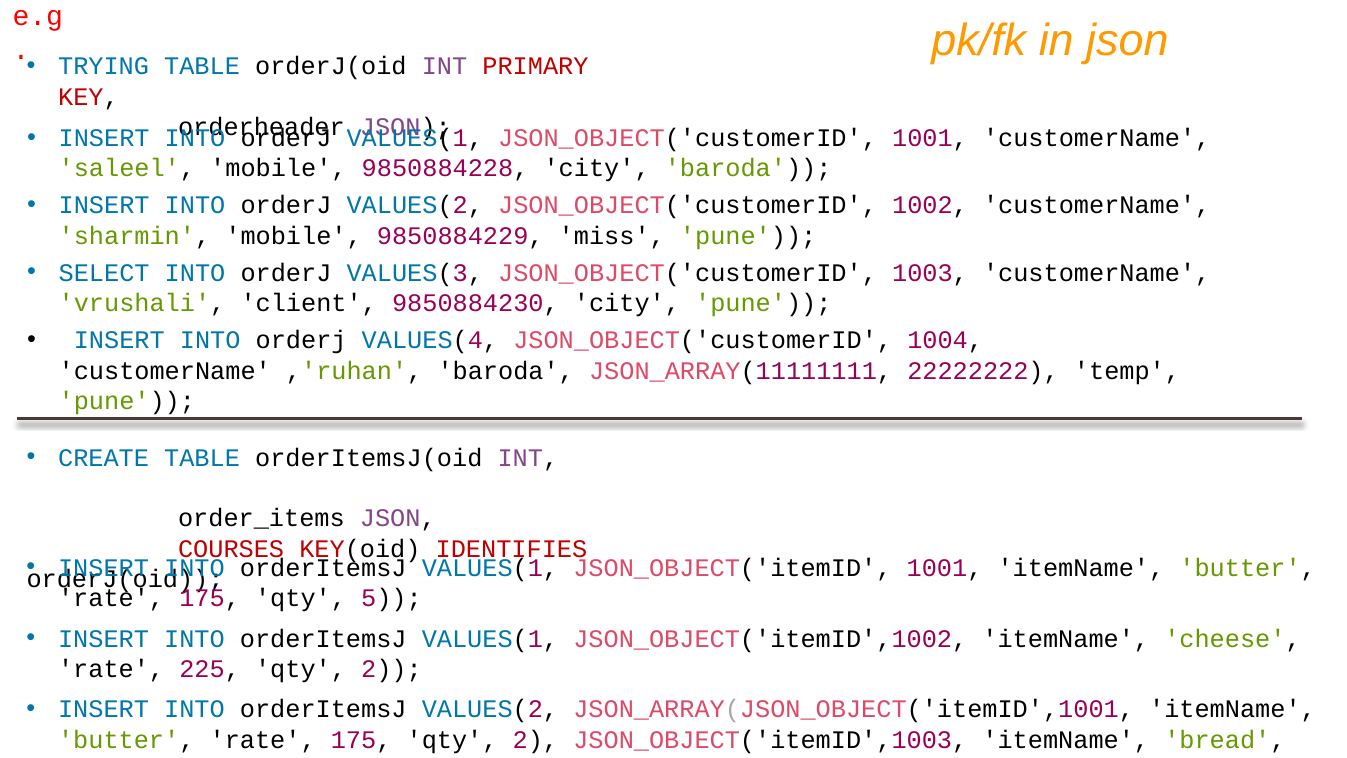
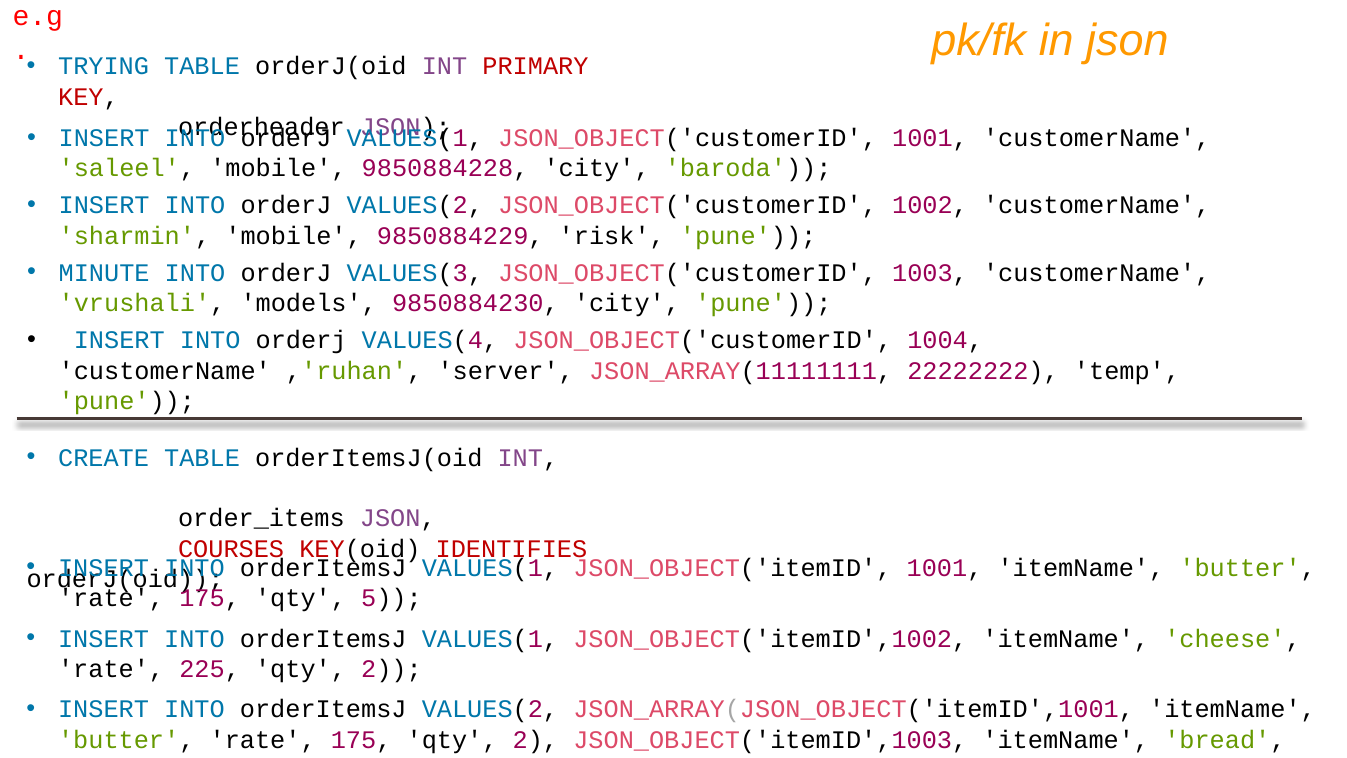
miss: miss -> risk (612, 236)
SELECT: SELECT -> MINUTE (104, 273)
client: client -> models (309, 303)
,'ruhan baroda: baroda -> server (506, 371)
